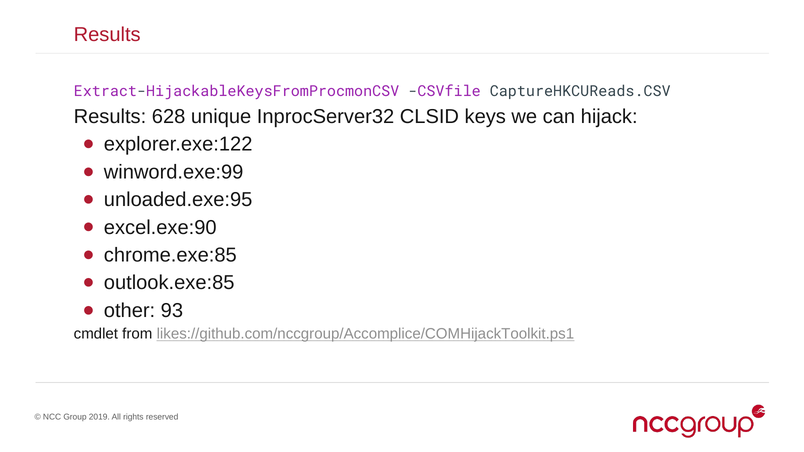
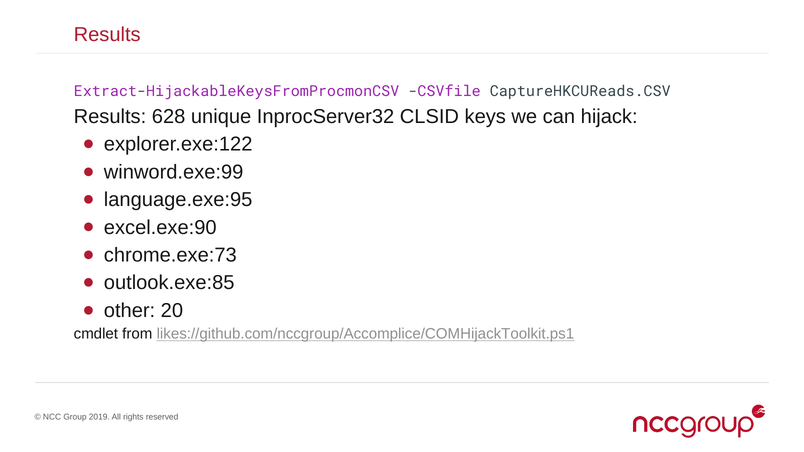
unloaded.exe:95: unloaded.exe:95 -> language.exe:95 (178, 200)
chrome.exe:85: chrome.exe:85 -> chrome.exe:73 (170, 255)
93: 93 -> 20 (172, 311)
